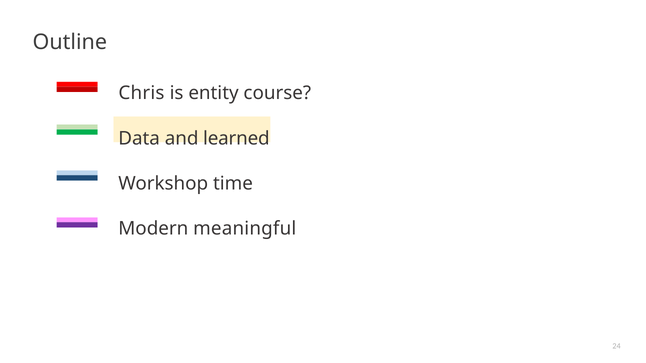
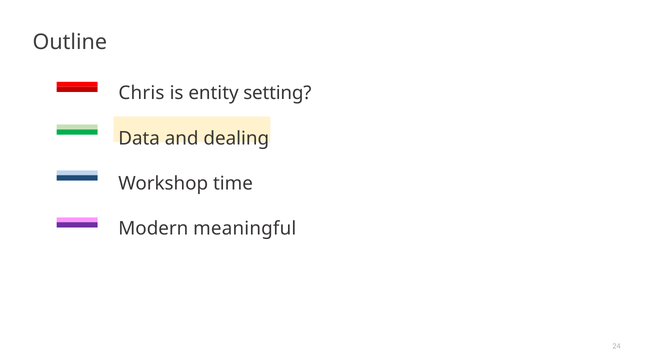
course: course -> setting (277, 93)
learned: learned -> dealing (236, 138)
